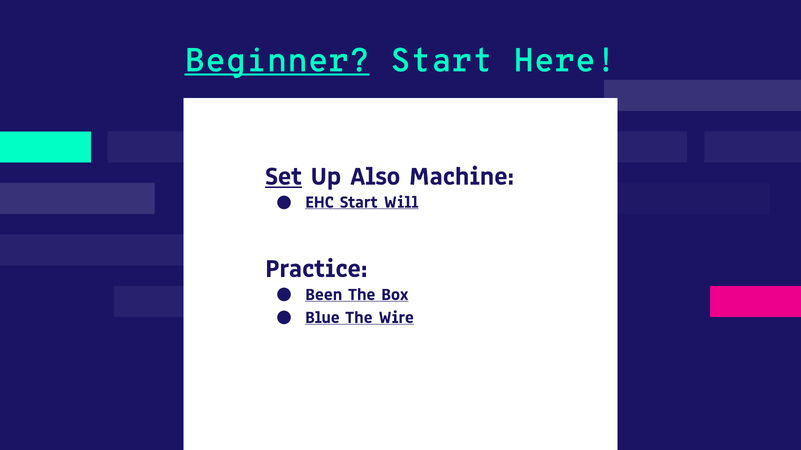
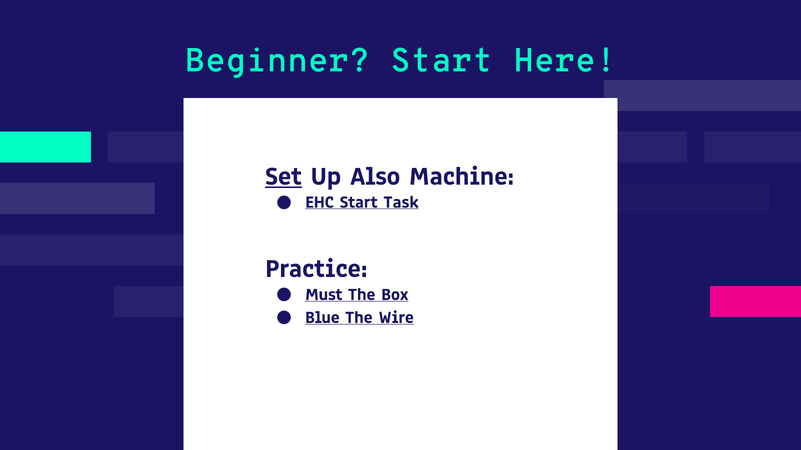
Beginner underline: present -> none (277, 60)
Will: Will -> Task (401, 202)
Been: Been -> Must (324, 295)
